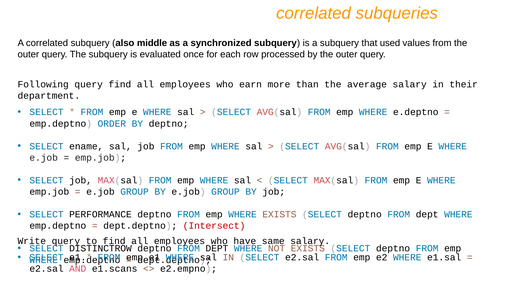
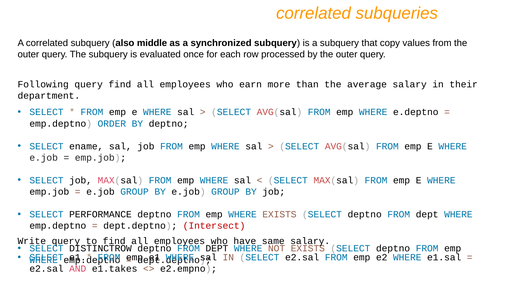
used: used -> copy (390, 43)
e1.scans: e1.scans -> e1.takes (115, 269)
